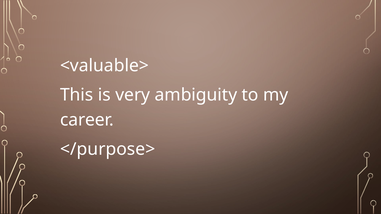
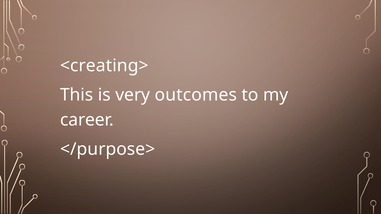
<valuable>: <valuable> -> <creating> (104, 66)
ambiguity: ambiguity -> outcomes (196, 95)
